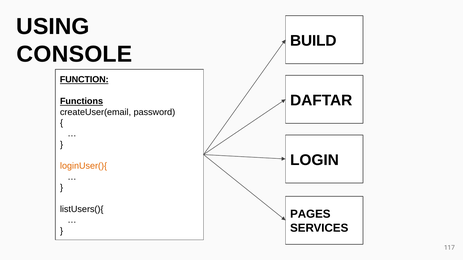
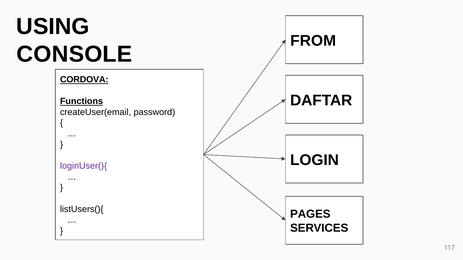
BUILD: BUILD -> FROM (313, 41)
FUNCTION: FUNCTION -> CORDOVA (84, 80)
loginUser(){ colour: orange -> purple (84, 166)
